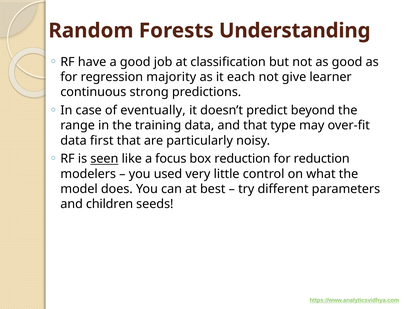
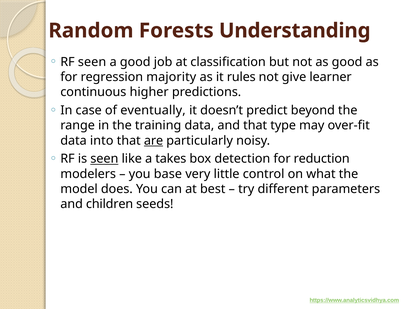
RF have: have -> seen (92, 62)
each: each -> rules (241, 77)
strong: strong -> higher (149, 92)
first: first -> into (102, 141)
are underline: none -> present (154, 141)
focus: focus -> takes (171, 159)
box reduction: reduction -> detection (242, 159)
used: used -> base (168, 174)
